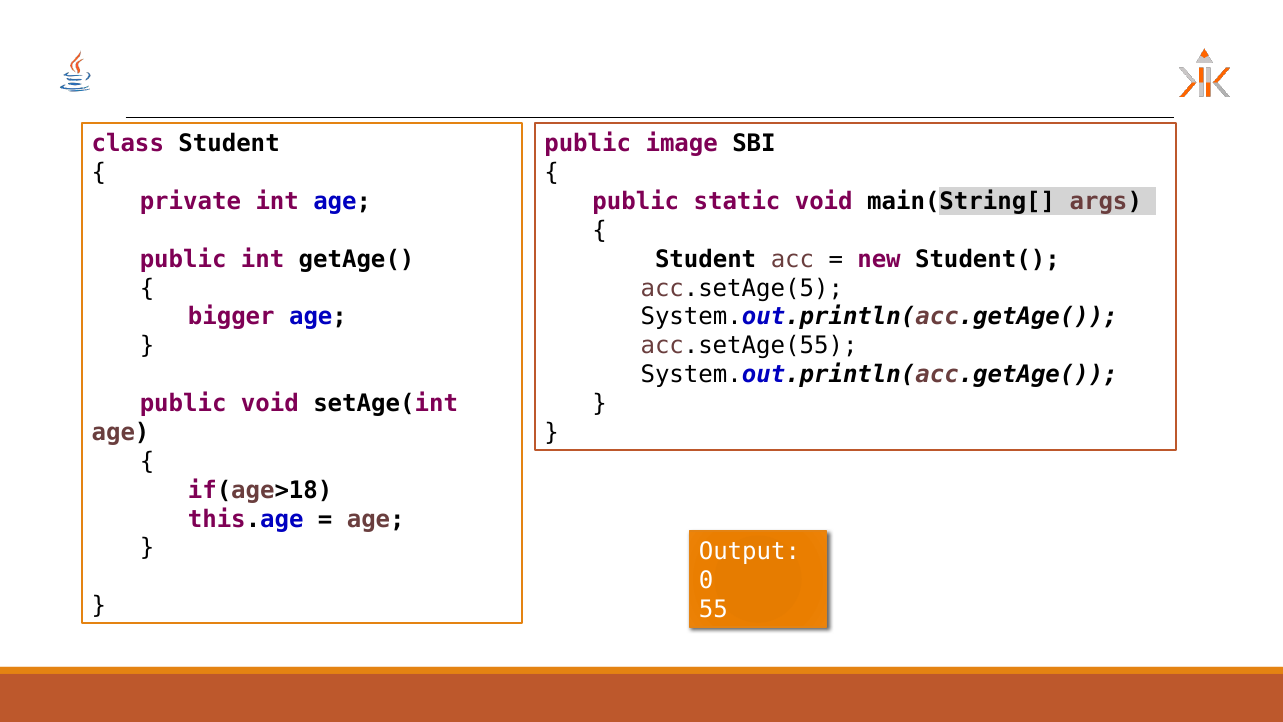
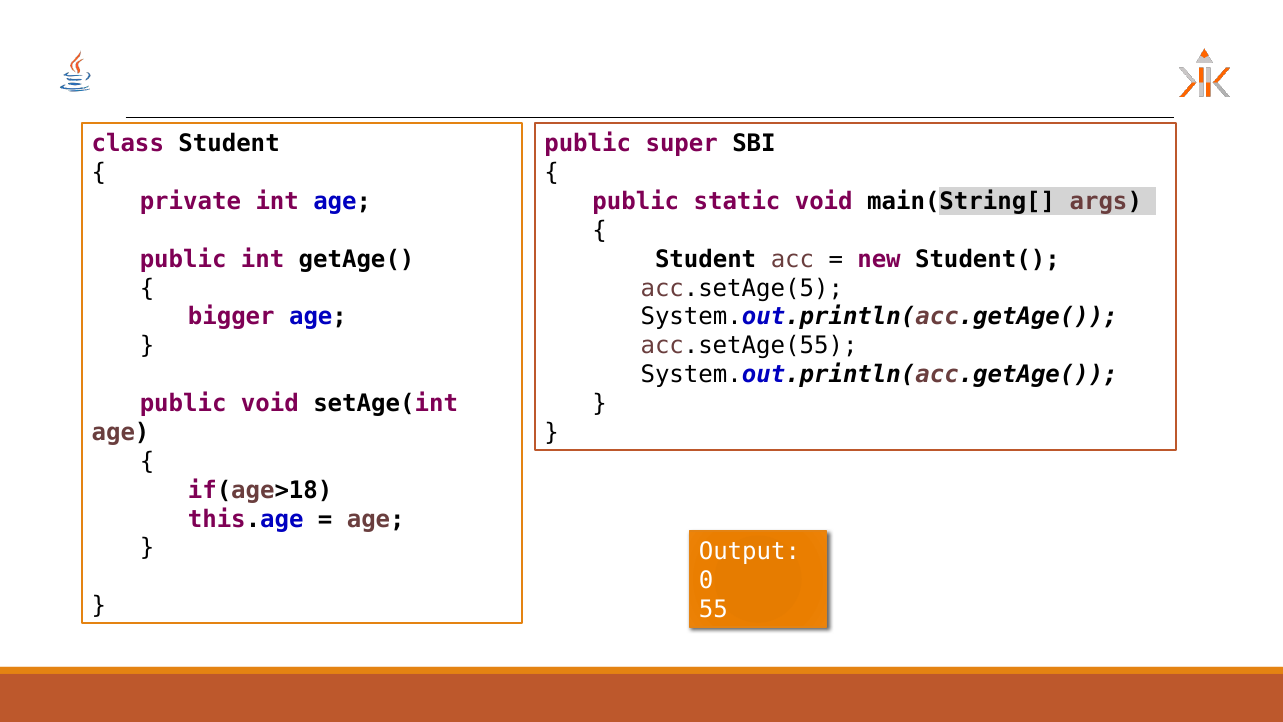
image: image -> super (682, 144)
